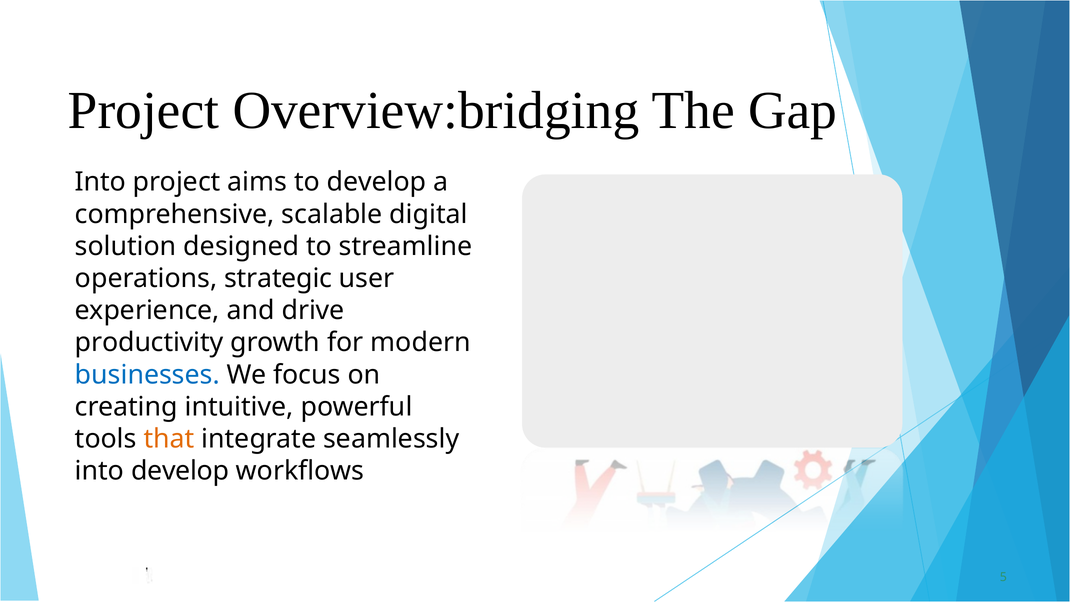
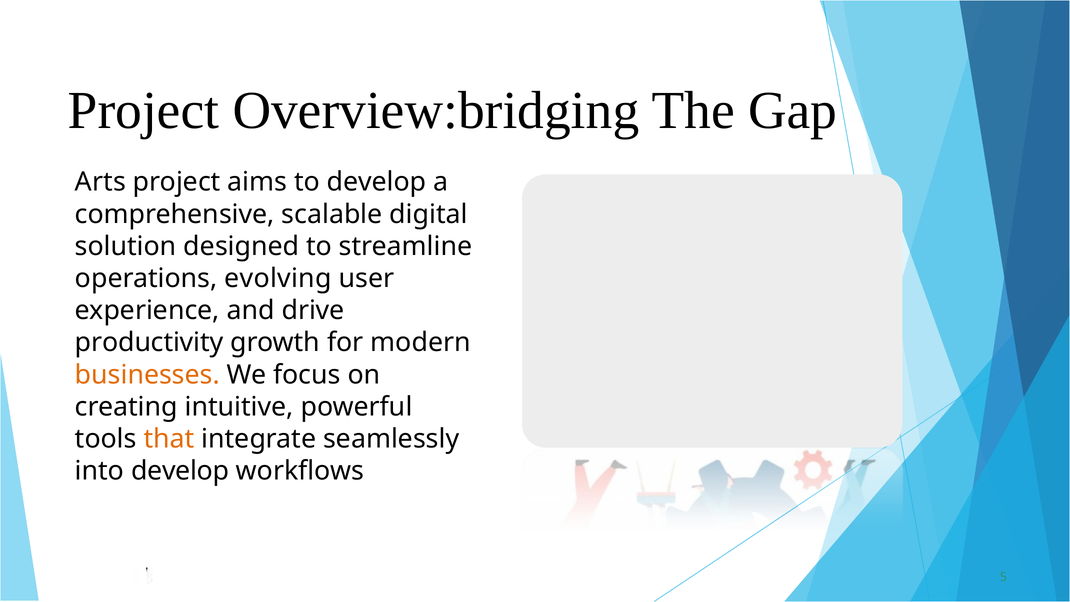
Into: Into -> Arts (100, 182)
strategic: strategic -> evolving (278, 278)
businesses colour: blue -> orange (147, 375)
